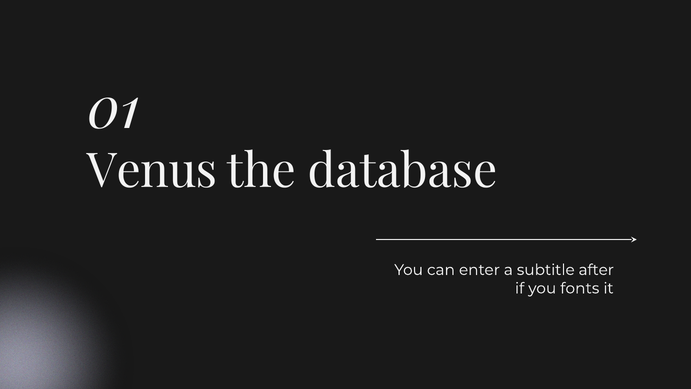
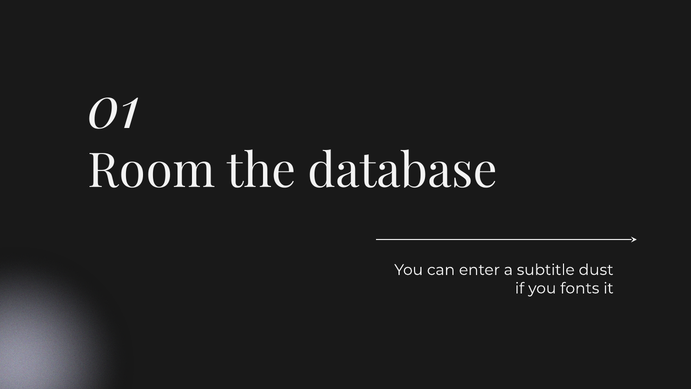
Venus: Venus -> Room (152, 171)
after: after -> dust (596, 270)
